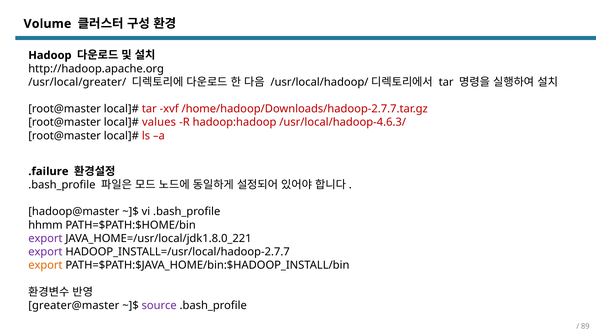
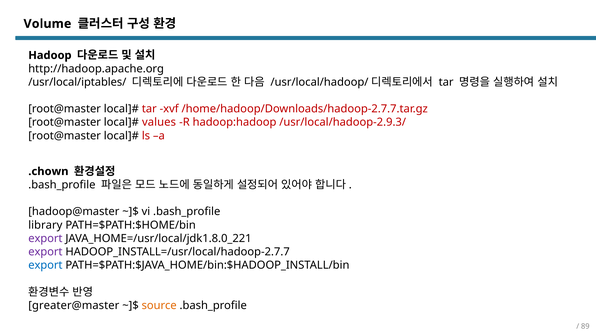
/usr/local/greater/: /usr/local/greater/ -> /usr/local/iptables/ (77, 82)
/usr/local/hadoop-4.6.3/: /usr/local/hadoop-4.6.3/ -> /usr/local/hadoop-2.9.3/ (343, 122)
.failure: .failure -> .chown (48, 172)
hhmm: hhmm -> library (45, 225)
export colour: orange -> blue (45, 265)
source colour: purple -> orange (159, 306)
